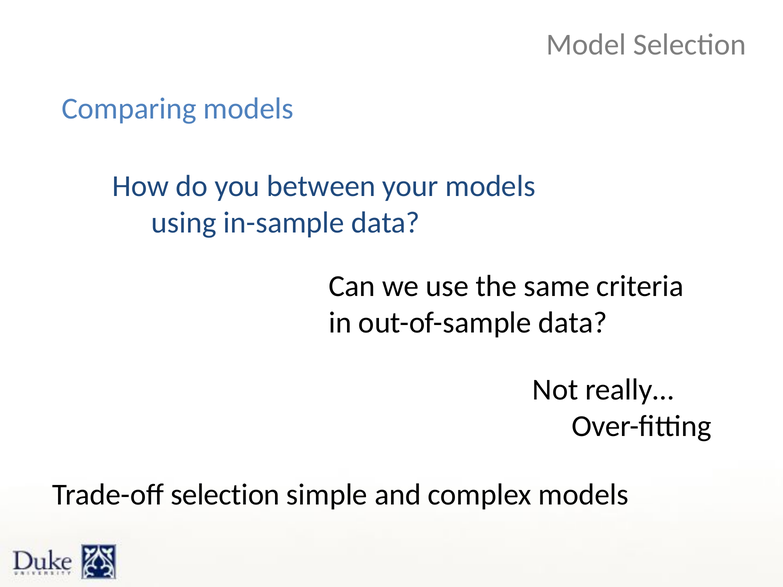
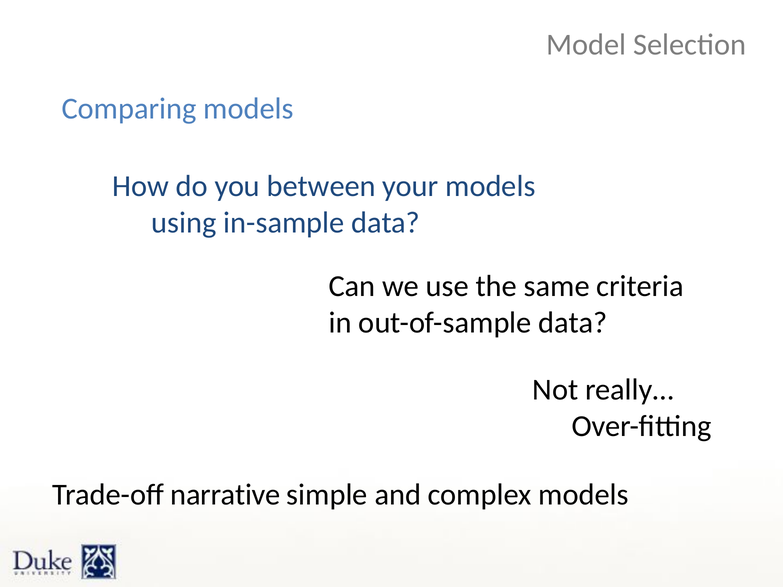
Trade-off selection: selection -> narrative (225, 495)
